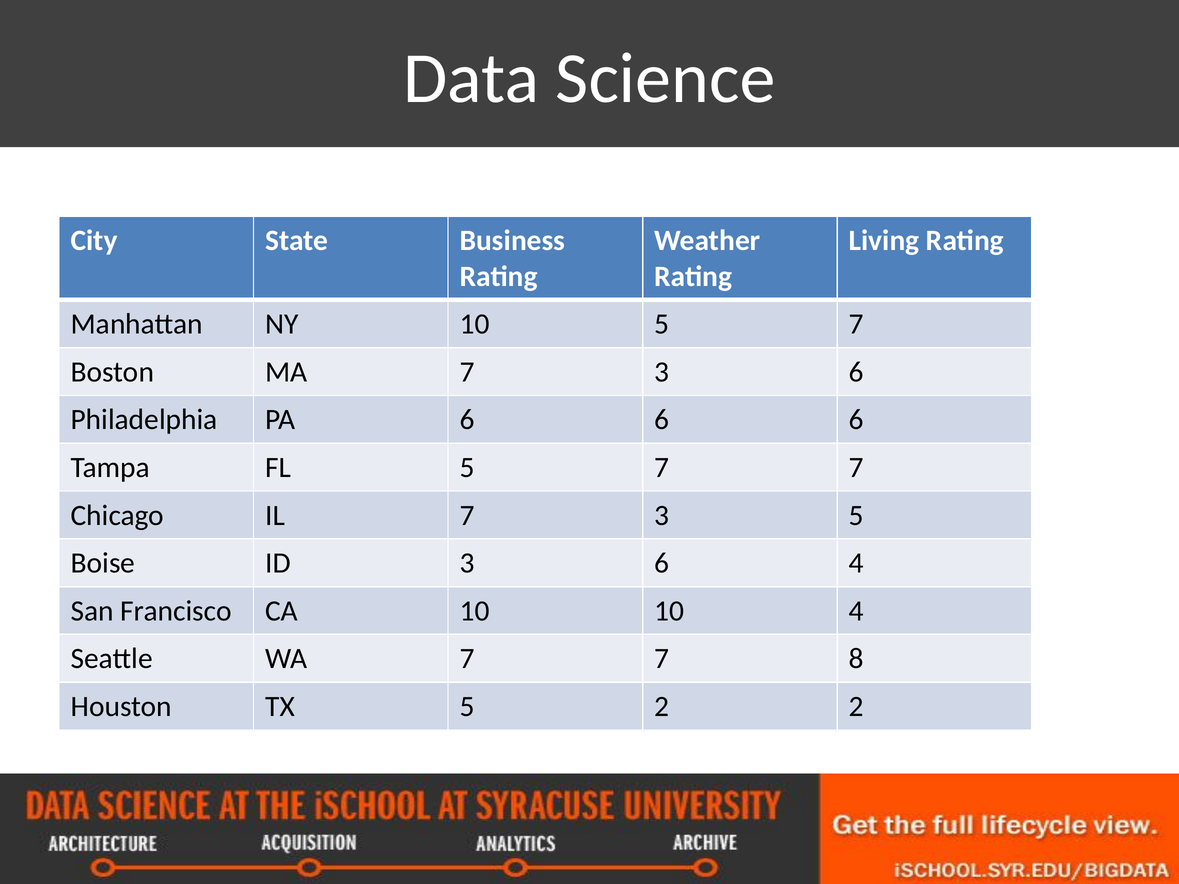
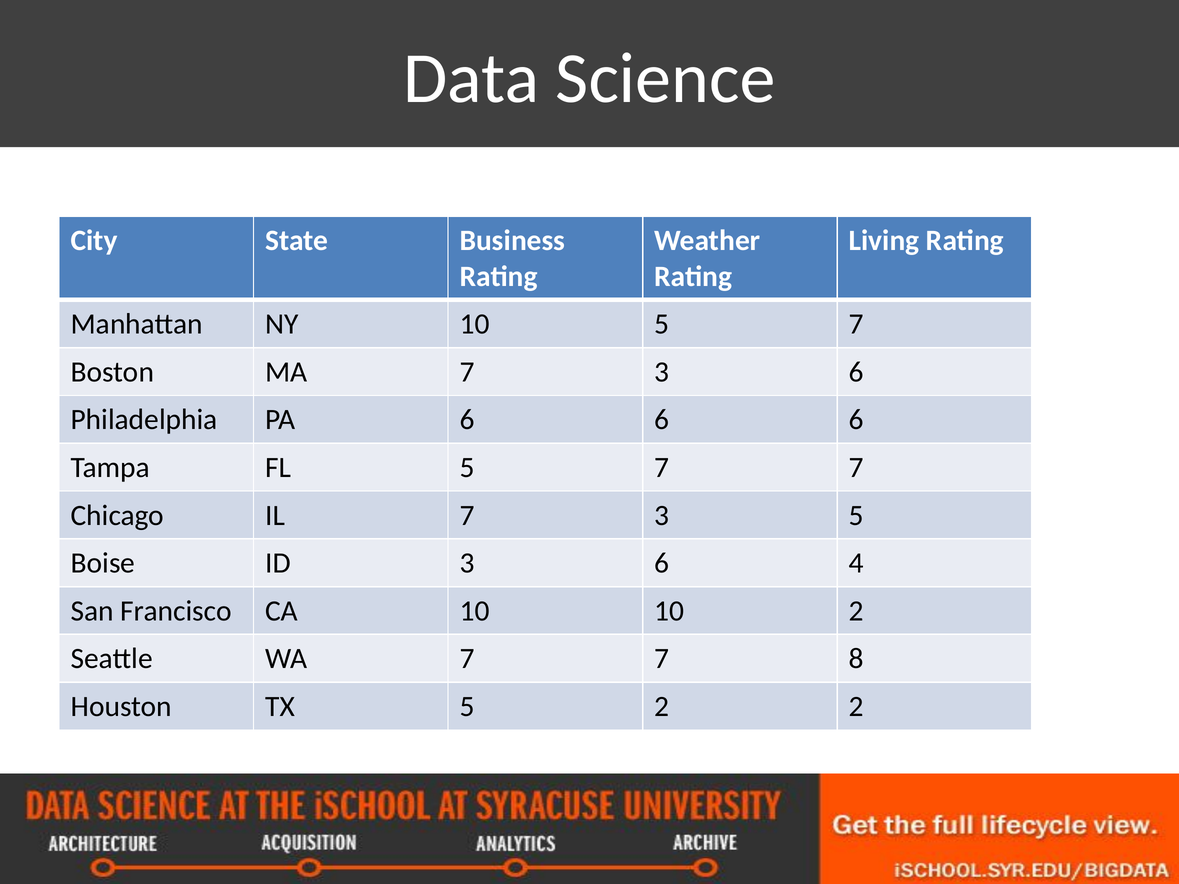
10 4: 4 -> 2 (856, 611)
